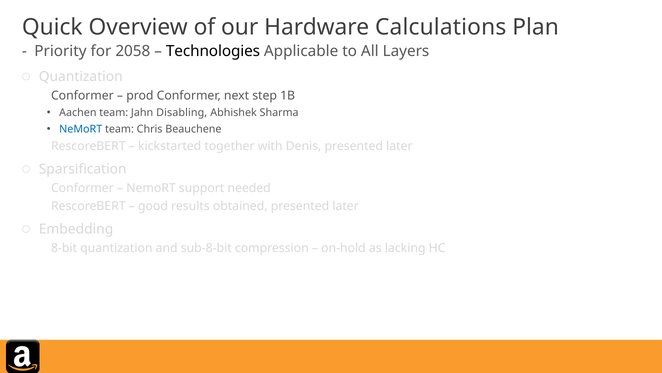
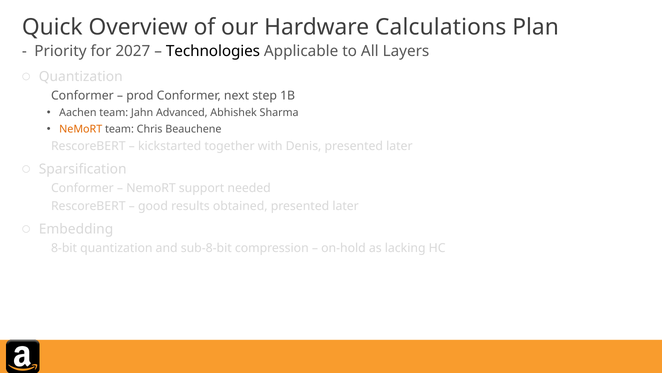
2058: 2058 -> 2027 (133, 51)
Disabling: Disabling -> Advanced (182, 112)
NeMoRT colour: blue -> orange (81, 129)
